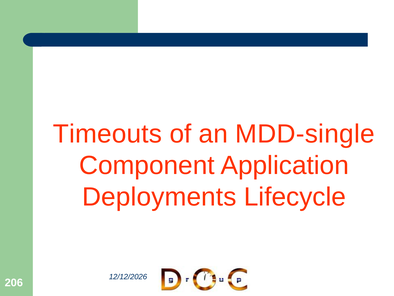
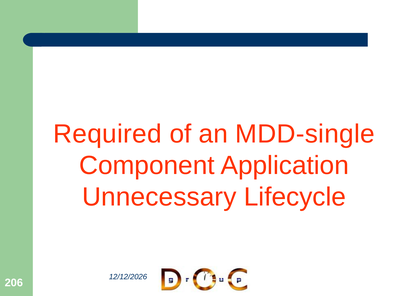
Timeouts: Timeouts -> Required (107, 134)
Deployments: Deployments -> Unnecessary (159, 197)
